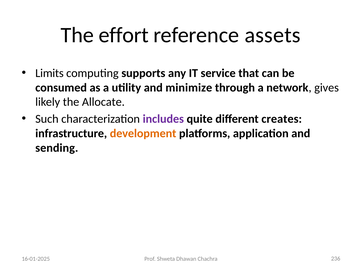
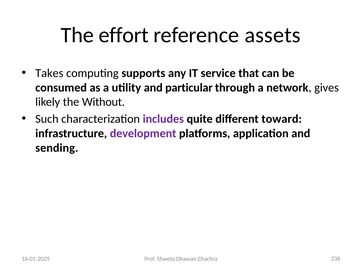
Limits: Limits -> Takes (49, 73)
minimize: minimize -> particular (189, 88)
Allocate: Allocate -> Without (103, 102)
creates: creates -> toward (282, 119)
development colour: orange -> purple (143, 134)
